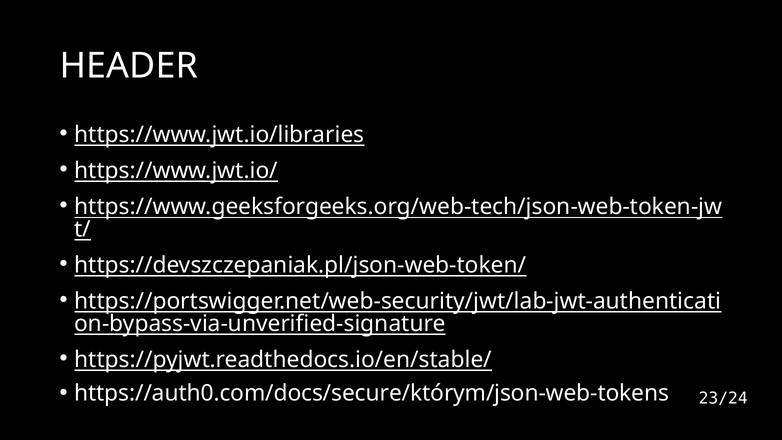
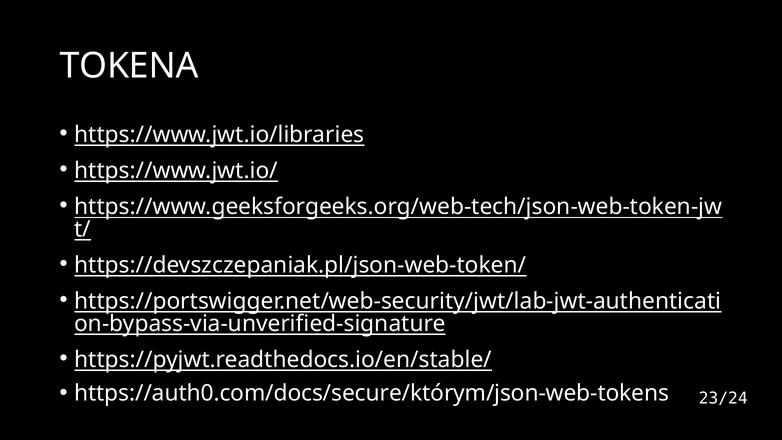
HEADER: HEADER -> TOKENA (129, 66)
